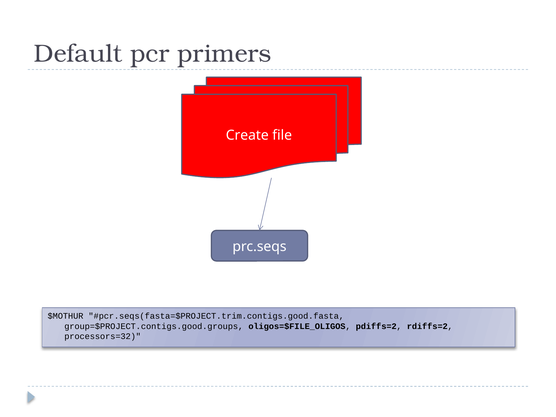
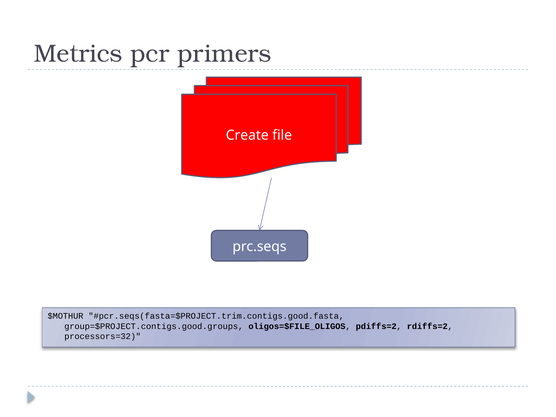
Default: Default -> Metrics (78, 54)
